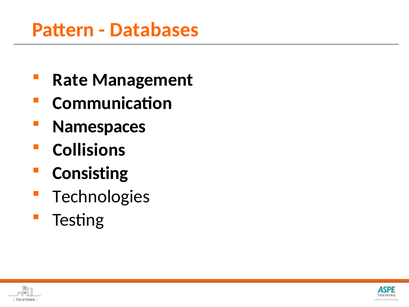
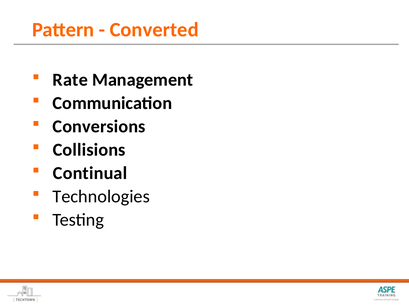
Databases: Databases -> Converted (154, 30)
Namespaces: Namespaces -> Conversions (99, 126)
Consisting: Consisting -> Continual (90, 173)
